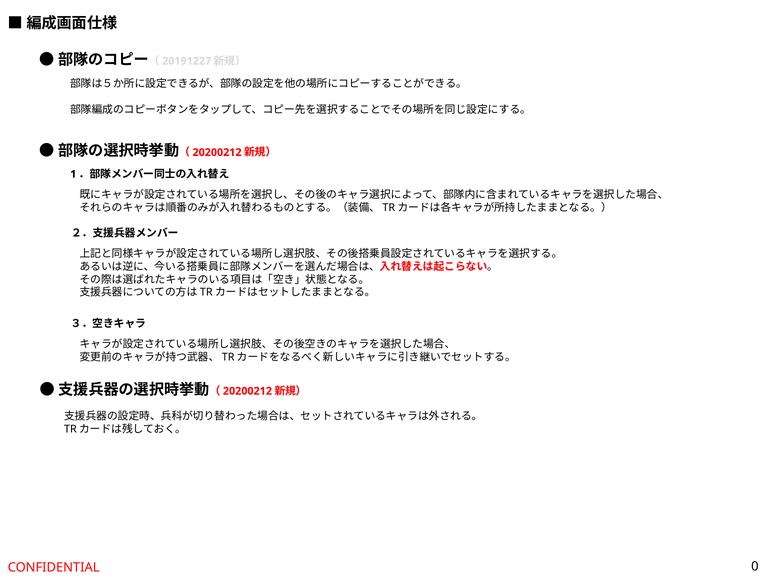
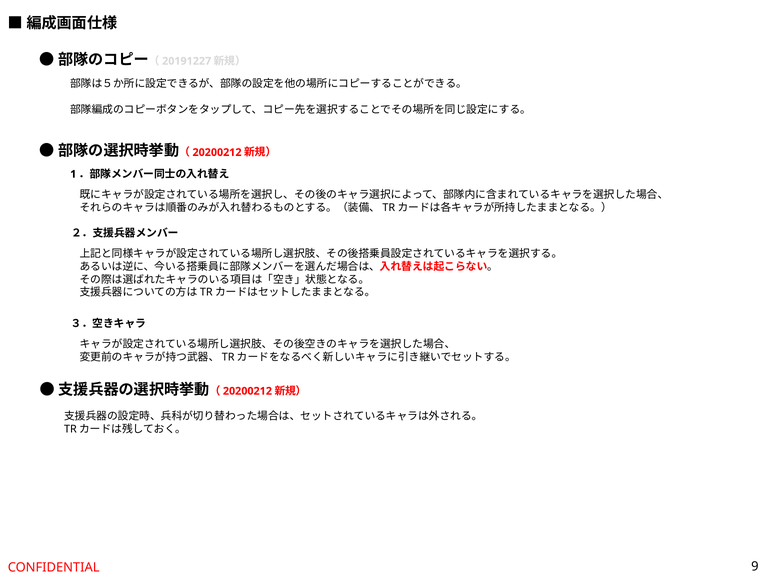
0: 0 -> 9 (755, 566)
